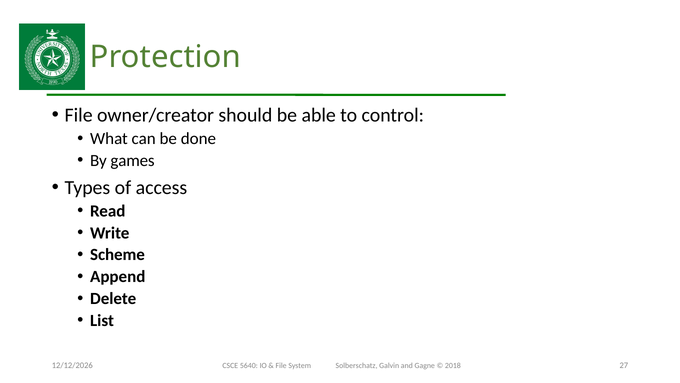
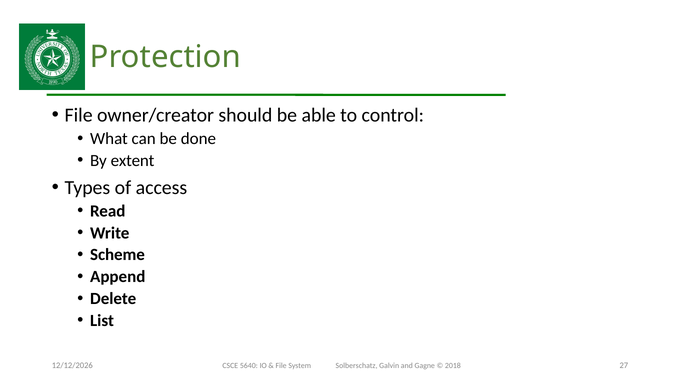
games: games -> extent (133, 160)
